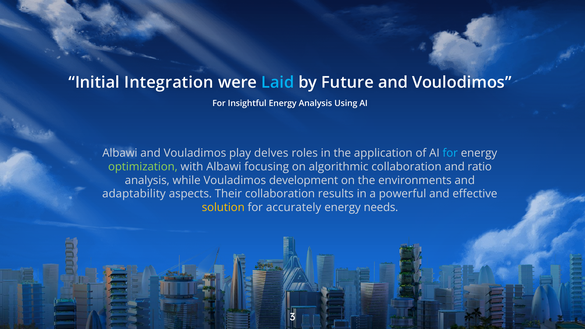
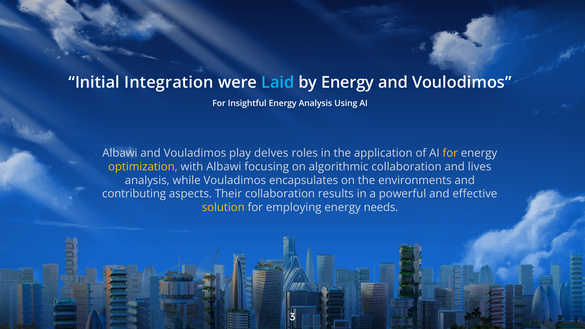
by Future: Future -> Energy (348, 82)
for colour: light blue -> yellow (450, 153)
optimization colour: light green -> yellow (143, 167)
ratio: ratio -> lives (480, 167)
development: development -> encapsulates (304, 180)
adaptability: adaptability -> contributing (134, 194)
accurately: accurately -> employing (294, 208)
